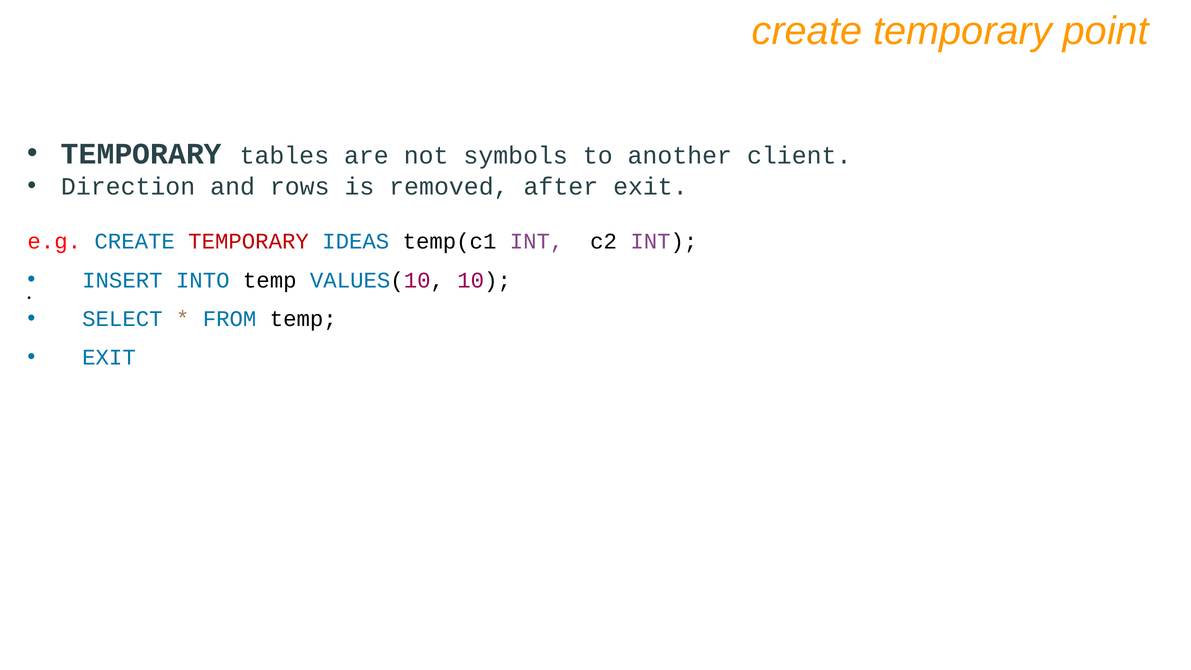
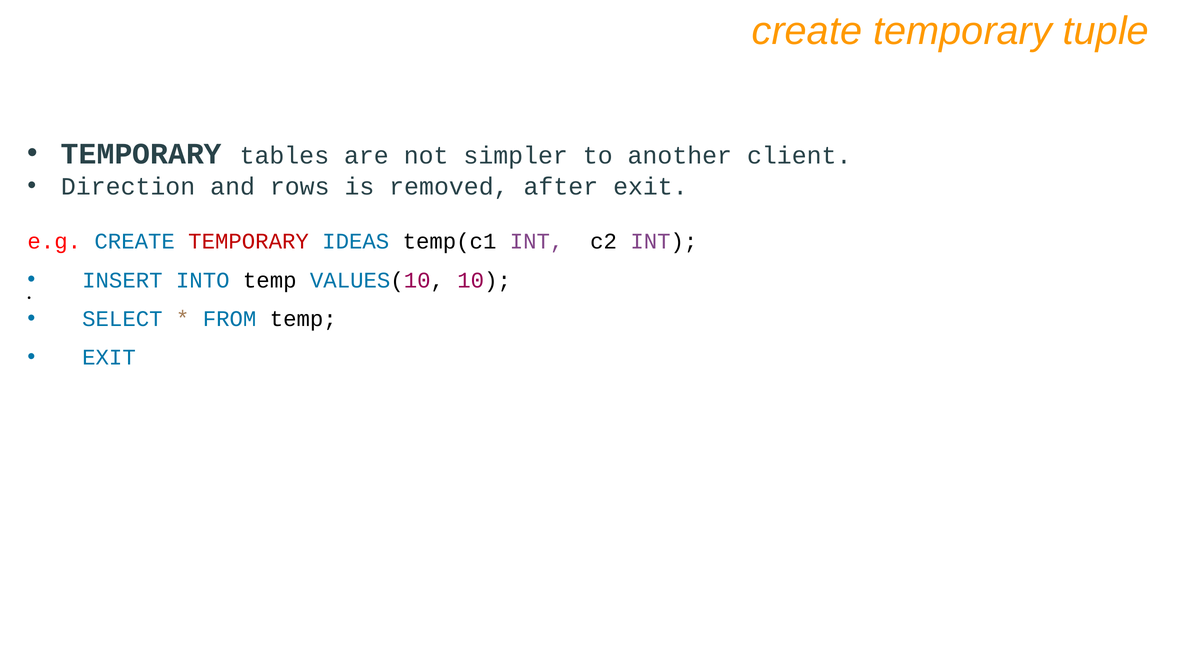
point: point -> tuple (1106, 31)
symbols: symbols -> simpler (516, 156)
